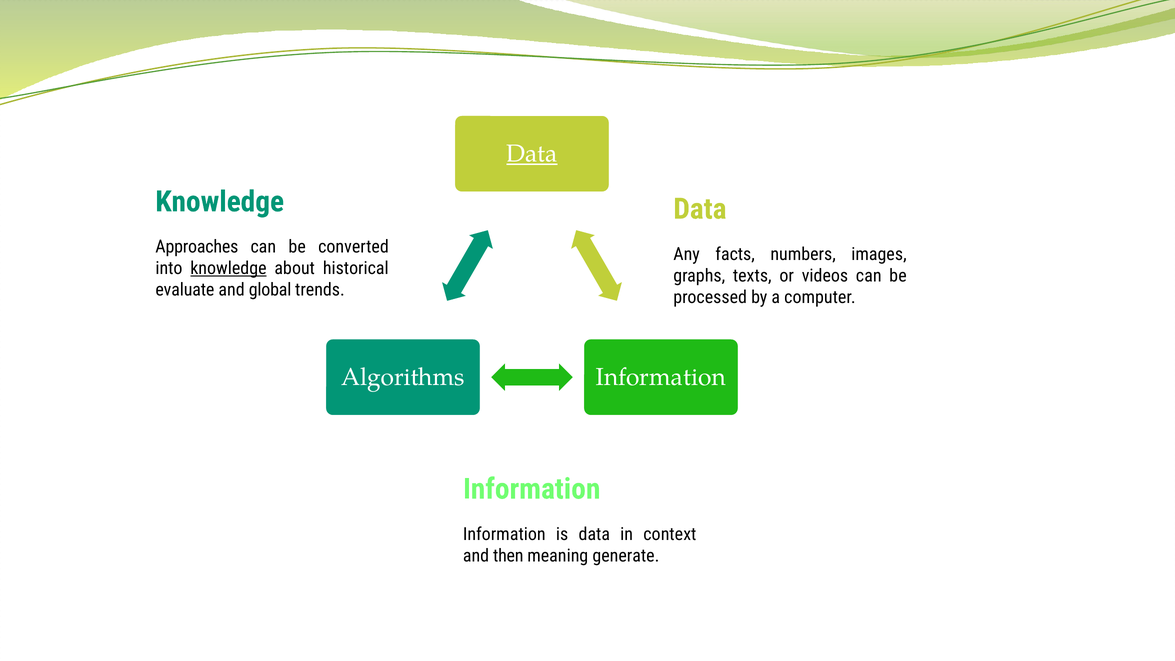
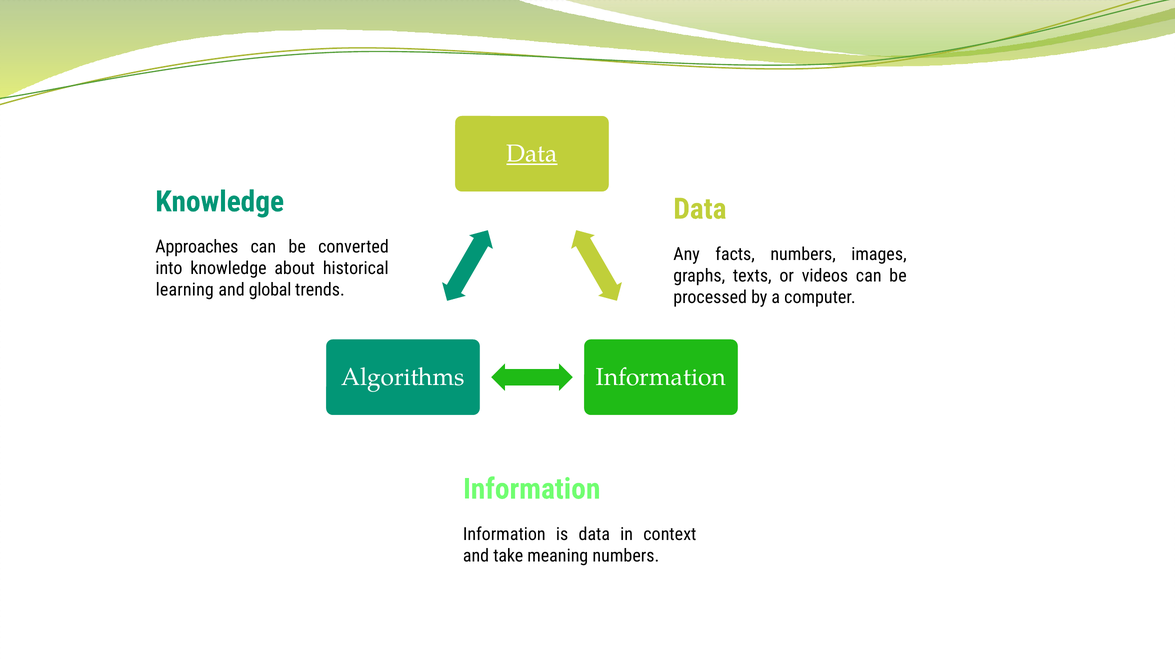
knowledge underline: present -> none (228, 268)
evaluate: evaluate -> learning (185, 290)
then: then -> take (508, 556)
meaning generate: generate -> numbers (626, 556)
